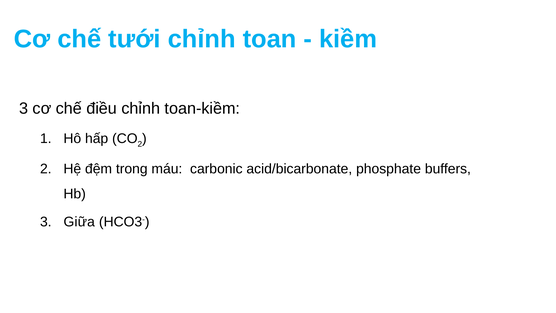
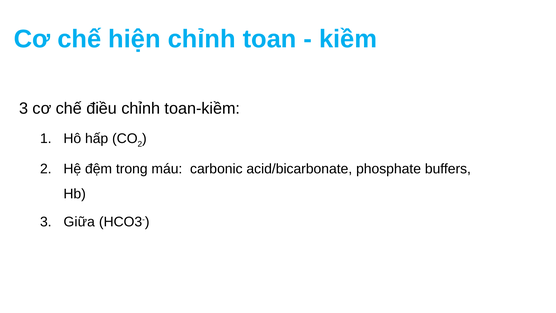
tưới: tưới -> hiện (134, 39)
